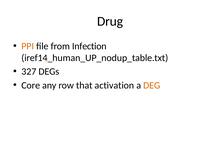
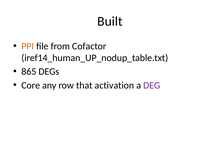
Drug: Drug -> Built (110, 21)
Infection: Infection -> Cofactor (89, 46)
327: 327 -> 865 (29, 72)
DEG colour: orange -> purple (152, 85)
